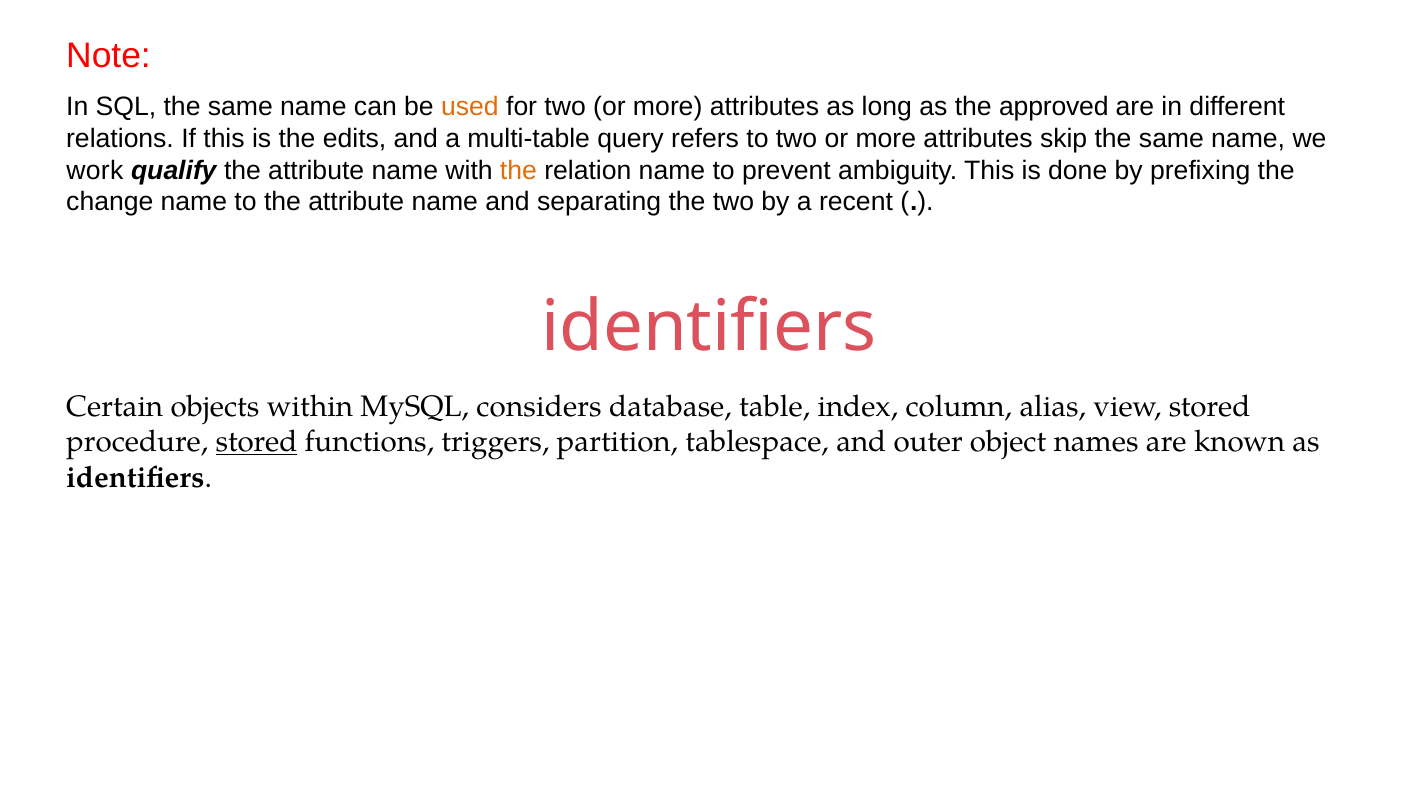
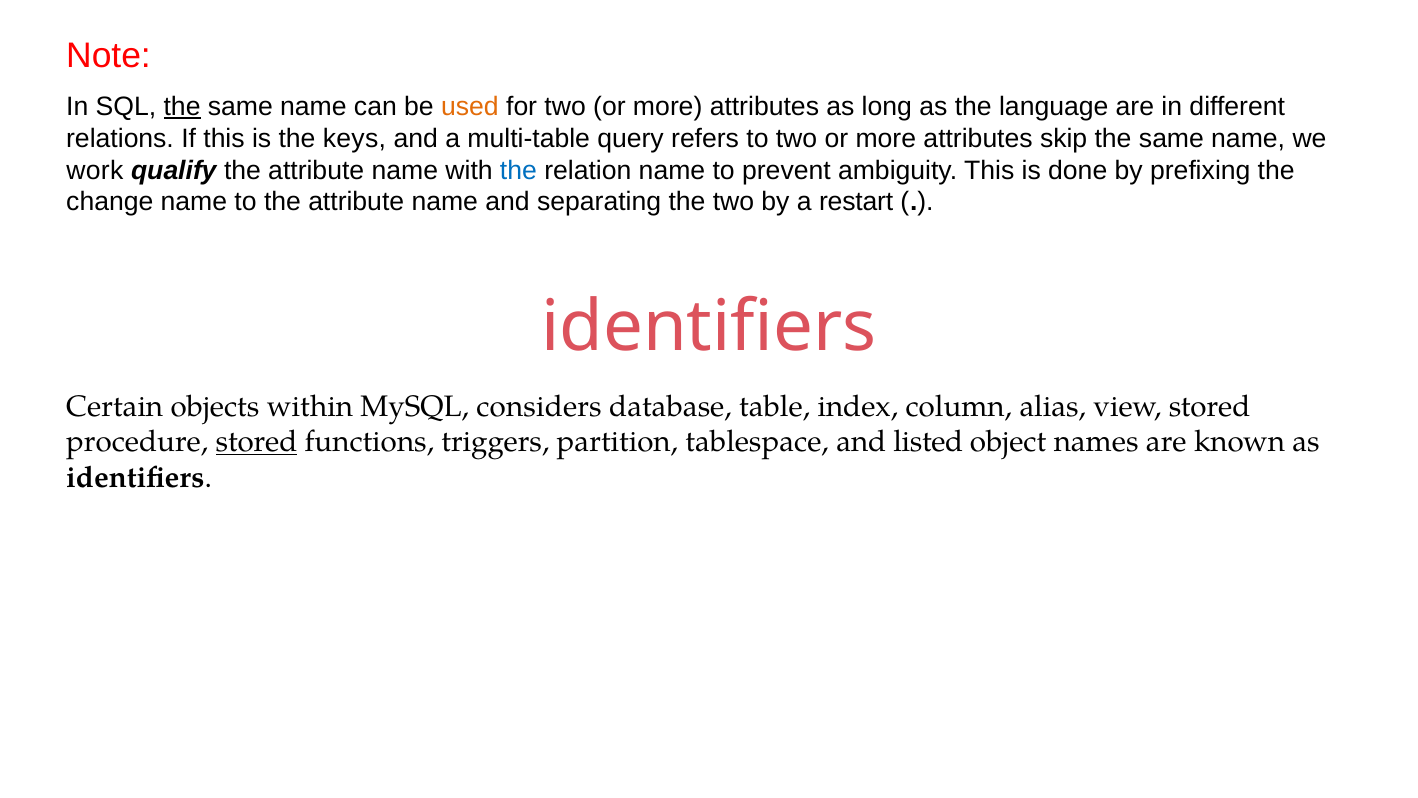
the underline: none -> present (182, 106)
approved: approved -> language (1054, 106)
edits: edits -> keys (354, 138)
the colour: orange -> blue (518, 170)
recent: recent -> restart (856, 202)
outer: outer -> listed (928, 442)
